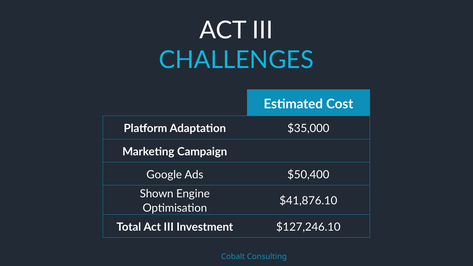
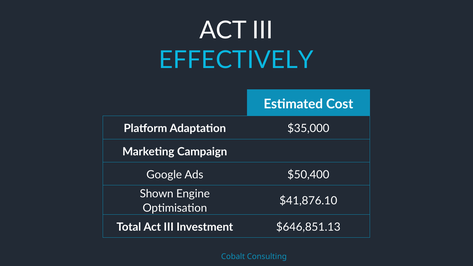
CHALLENGES: CHALLENGES -> EFFECTIVELY (236, 60)
$127,246.10: $127,246.10 -> $646,851.13 (308, 227)
